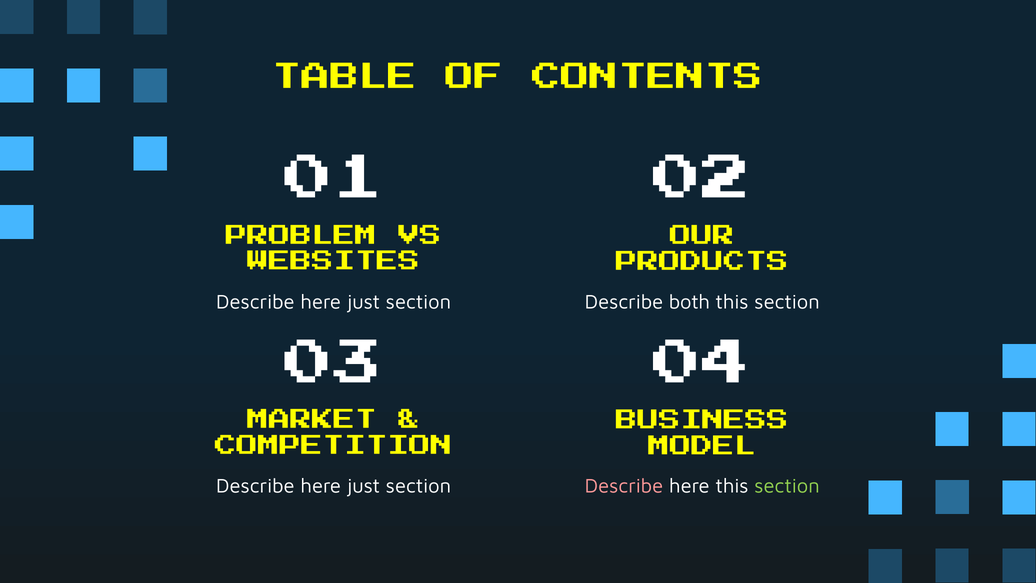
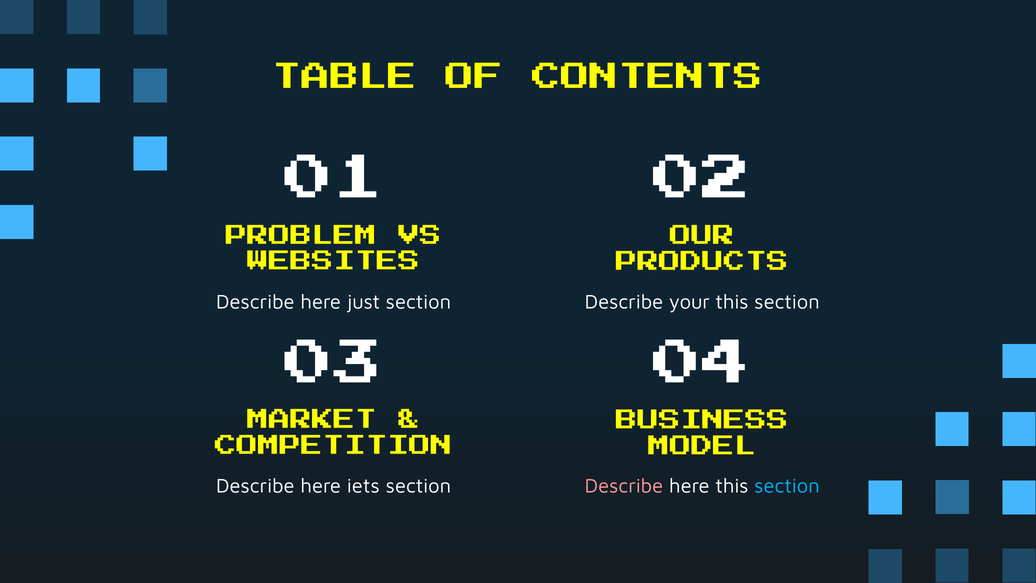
both: both -> your (689, 302)
just: just -> iets (363, 486)
section colour: light green -> light blue (787, 486)
